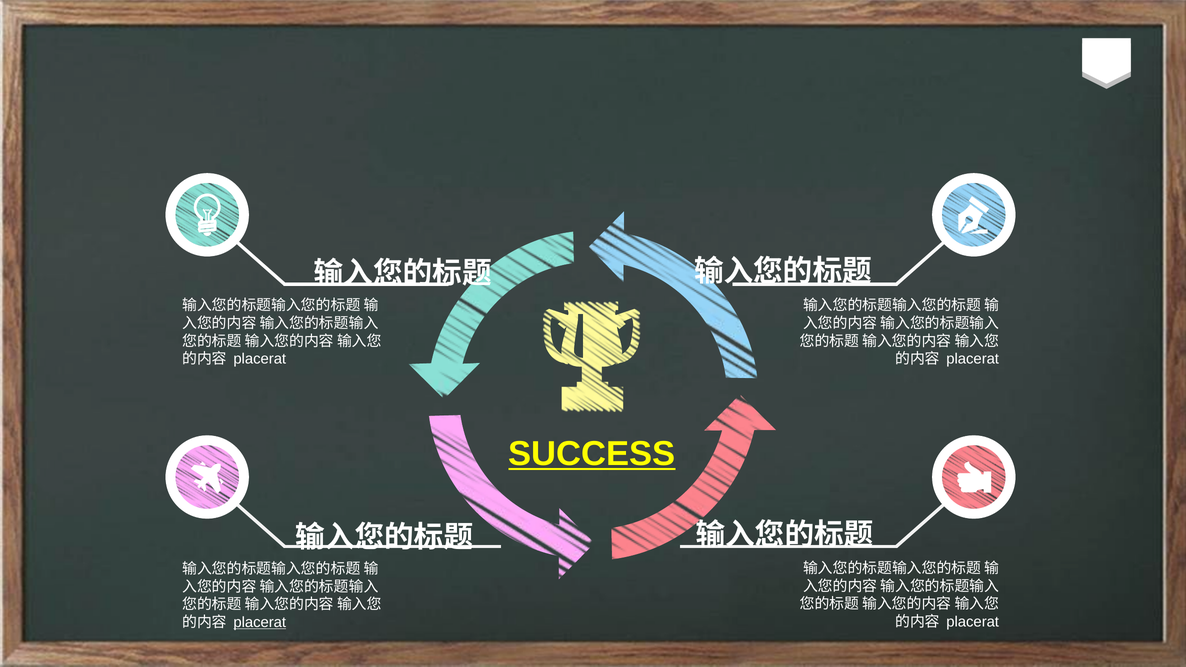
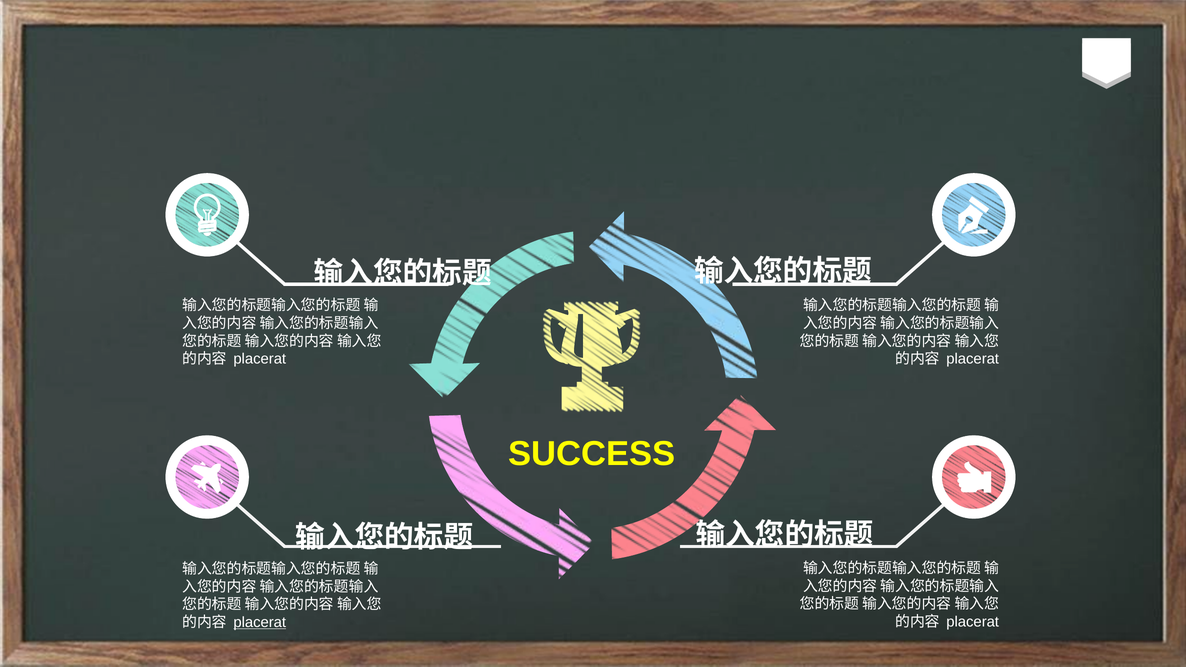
SUCCESS underline: present -> none (592, 454)
